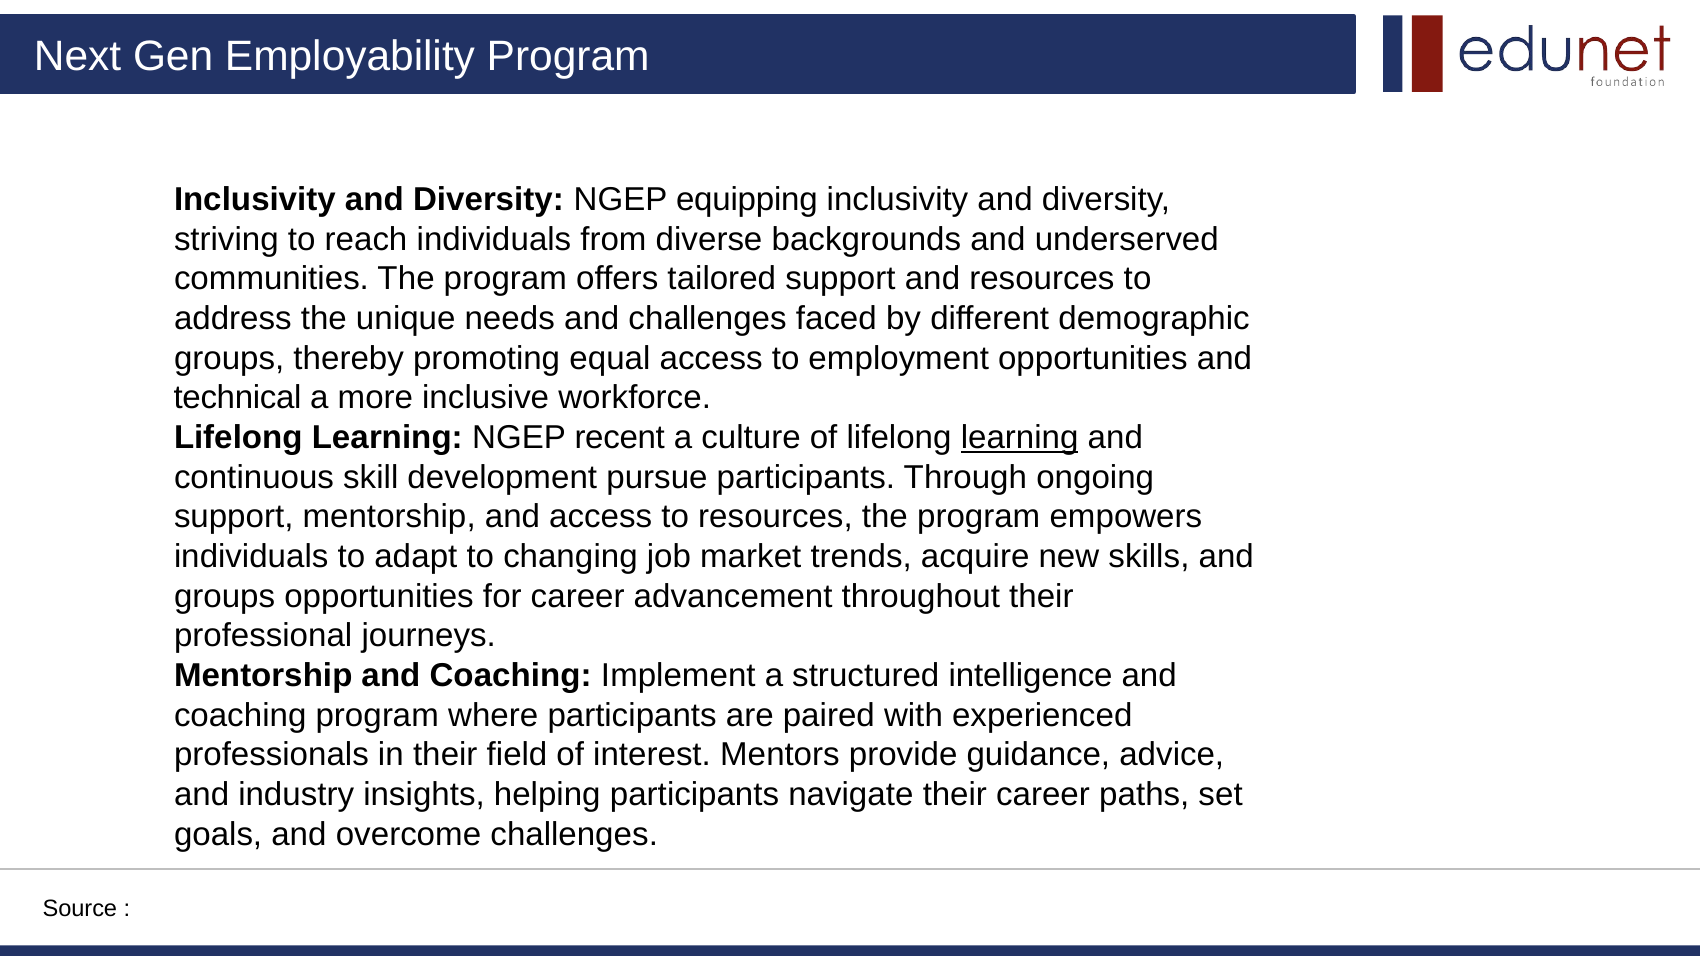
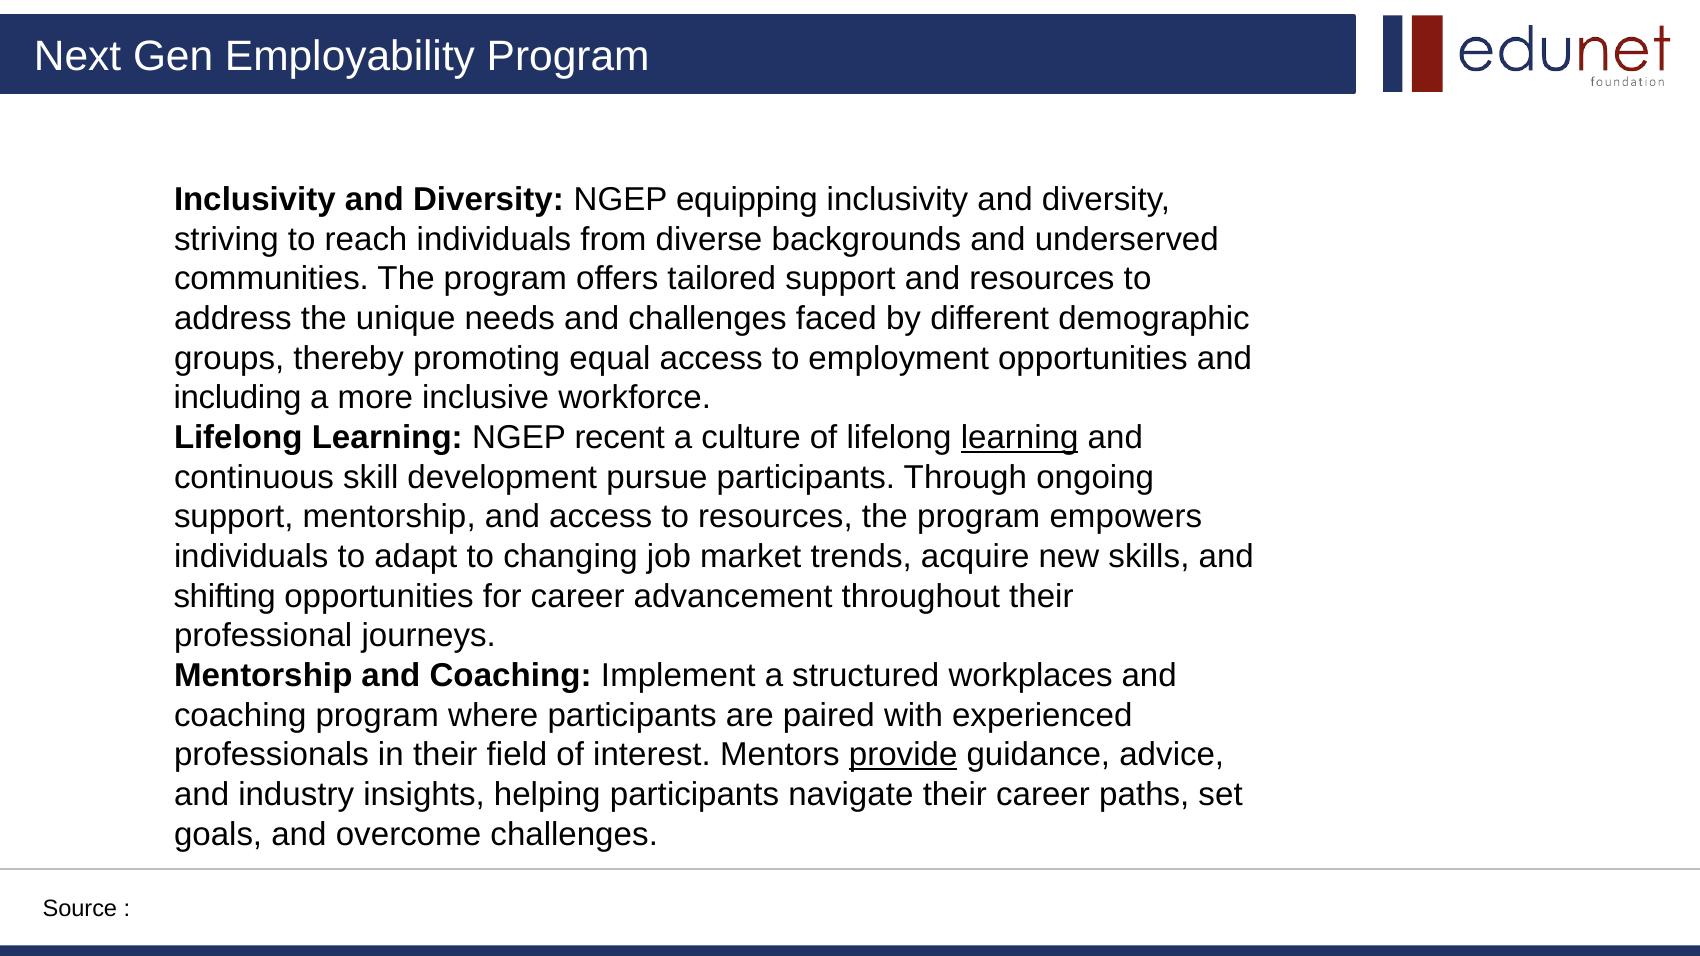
technical: technical -> including (238, 398)
groups: groups -> shifting (225, 596)
intelligence: intelligence -> workplaces (1031, 676)
provide underline: none -> present (903, 755)
